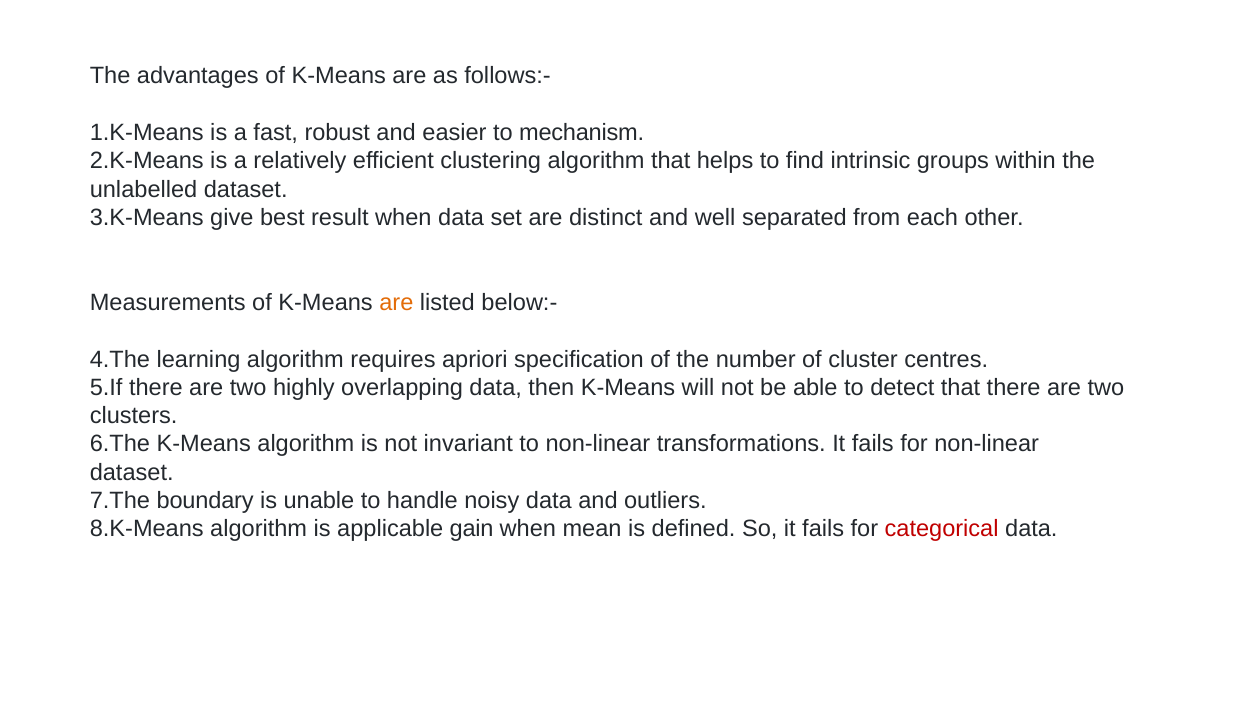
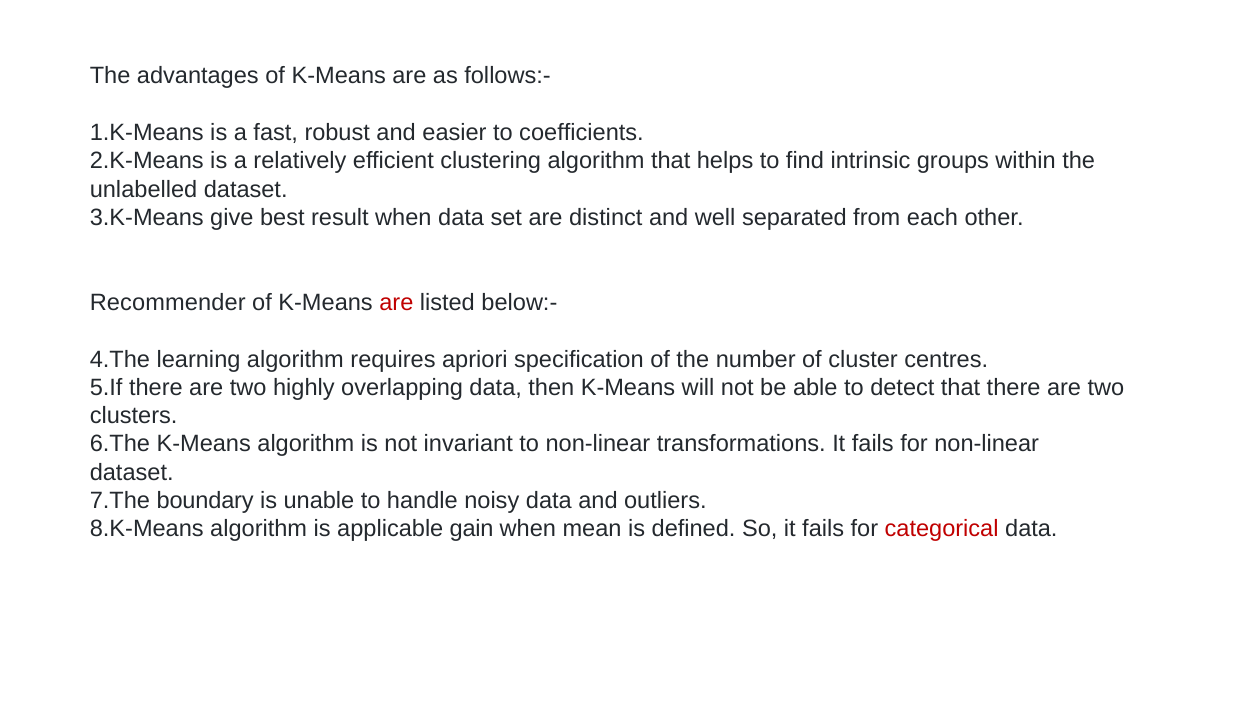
mechanism: mechanism -> coefficients (582, 133)
Measurements: Measurements -> Recommender (168, 302)
are colour: orange -> red (396, 302)
